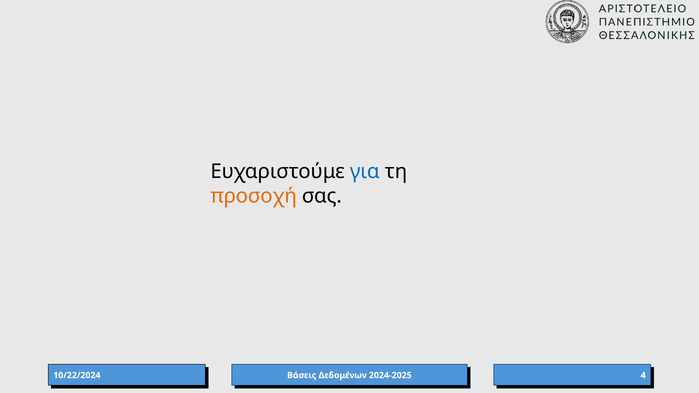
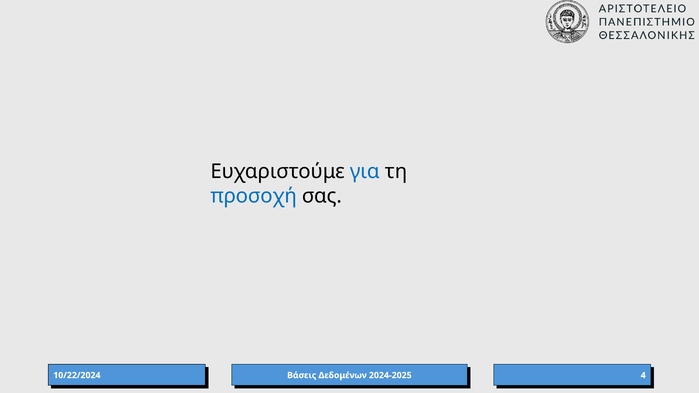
προσοχή colour: orange -> blue (254, 196)
